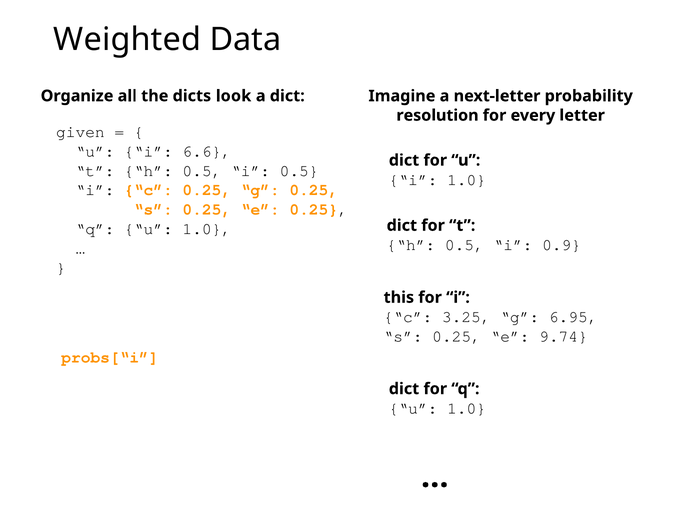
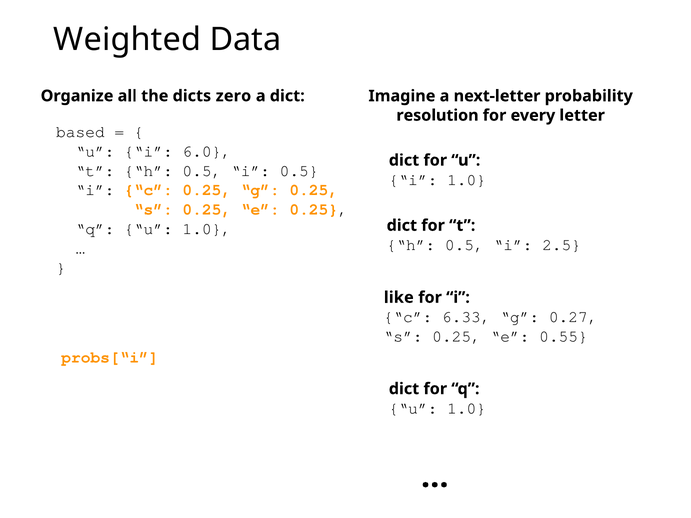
look: look -> zero (233, 96)
given: given -> based (80, 132)
6.6: 6.6 -> 6.0 (207, 151)
0.9: 0.9 -> 2.5 (562, 245)
this: this -> like (399, 298)
3.25: 3.25 -> 6.33 (466, 317)
6.95: 6.95 -> 0.27 (573, 317)
9.74: 9.74 -> 0.55 (563, 336)
